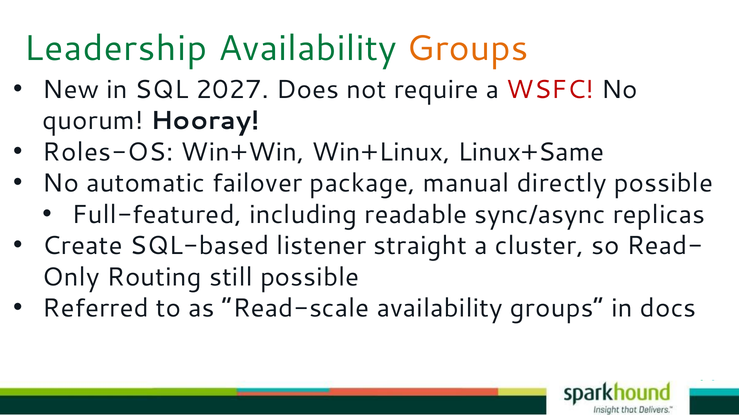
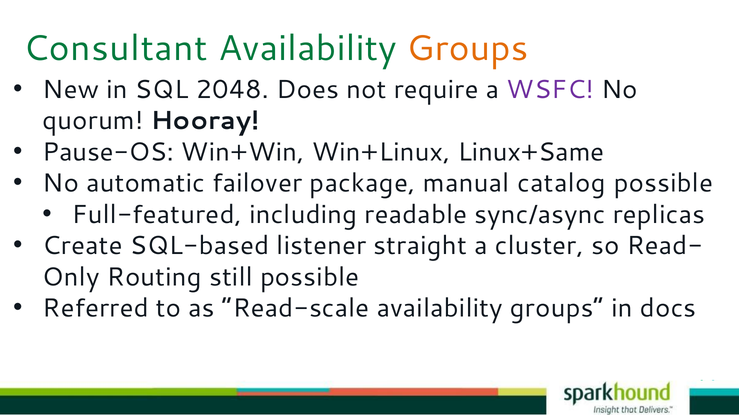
Leadership: Leadership -> Consultant (116, 49)
2027: 2027 -> 2048 (232, 90)
WSFC colour: red -> purple (550, 90)
Roles-OS: Roles-OS -> Pause-OS (108, 152)
directly: directly -> catalog (562, 184)
